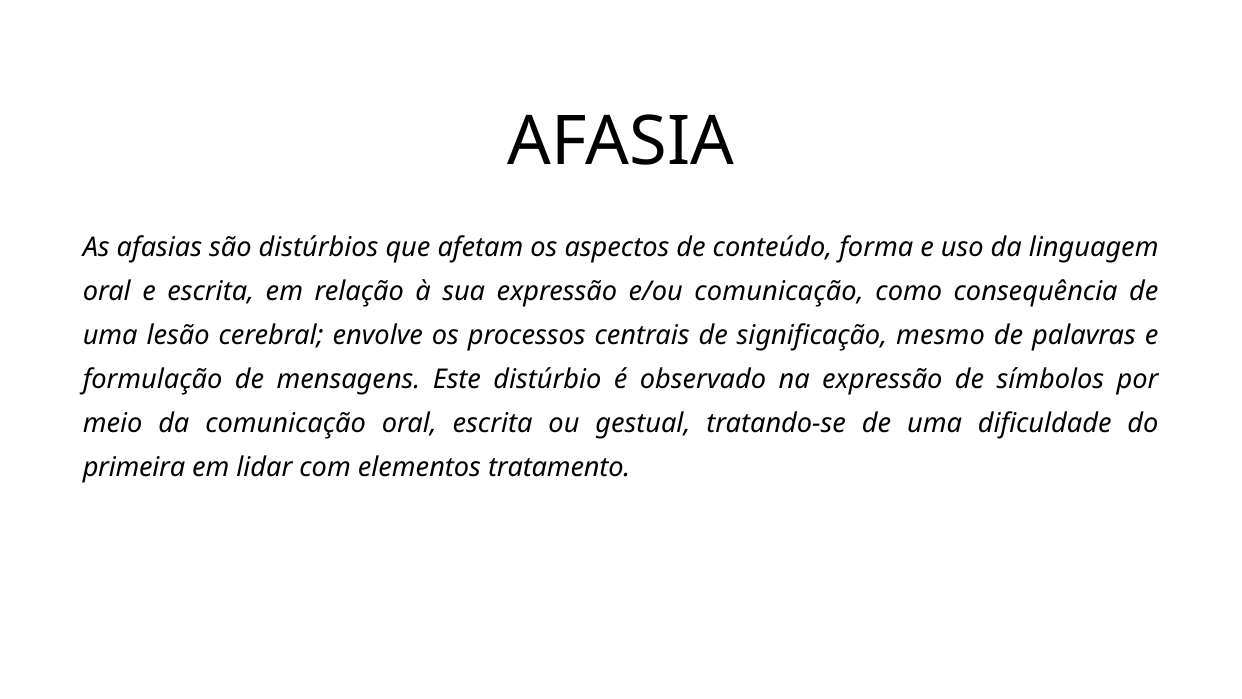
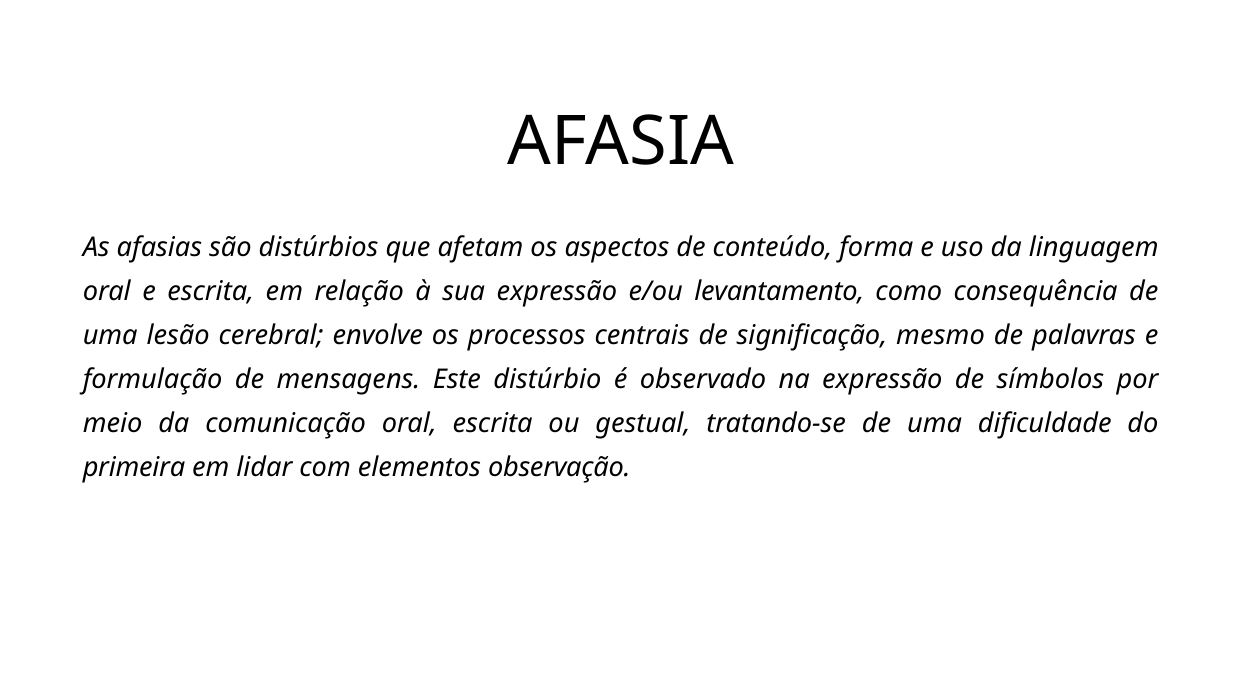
e/ou comunicação: comunicação -> levantamento (779, 291)
tratamento: tratamento -> observação (559, 467)
